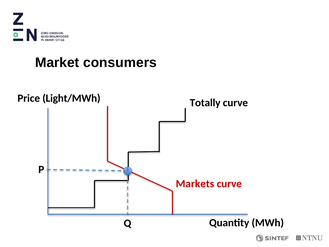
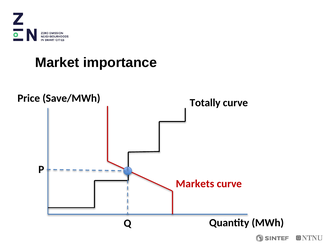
consumers: consumers -> importance (120, 63)
Light/MWh: Light/MWh -> Save/MWh (71, 98)
